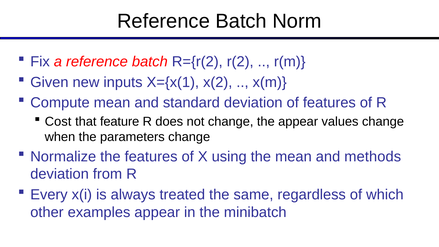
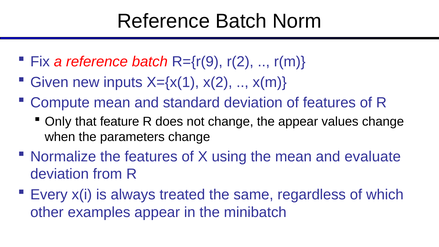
R={r(2: R={r(2 -> R={r(9 (197, 62)
Cost: Cost -> Only (58, 122)
methods: methods -> evaluate (373, 157)
